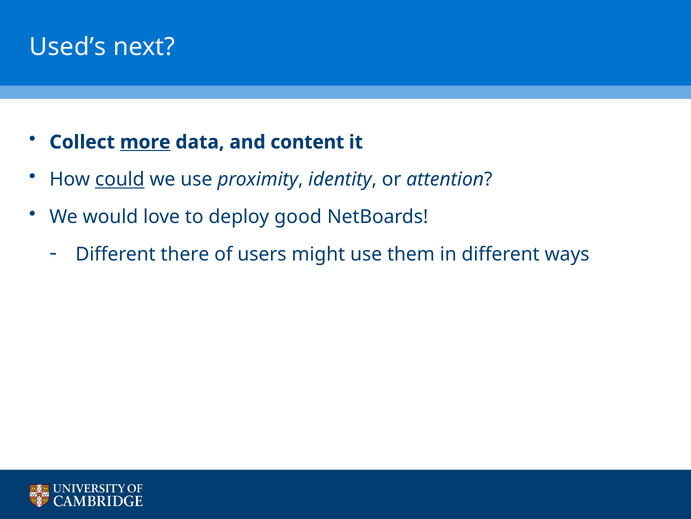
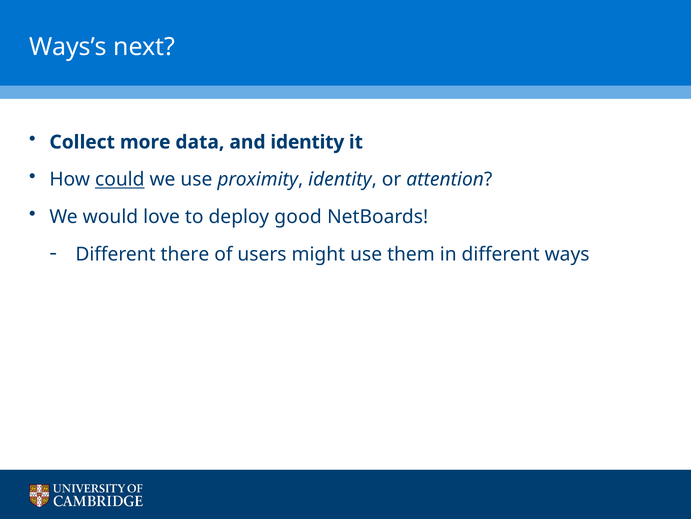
Used’s: Used’s -> Ways’s (68, 47)
more underline: present -> none (145, 142)
and content: content -> identity (307, 142)
